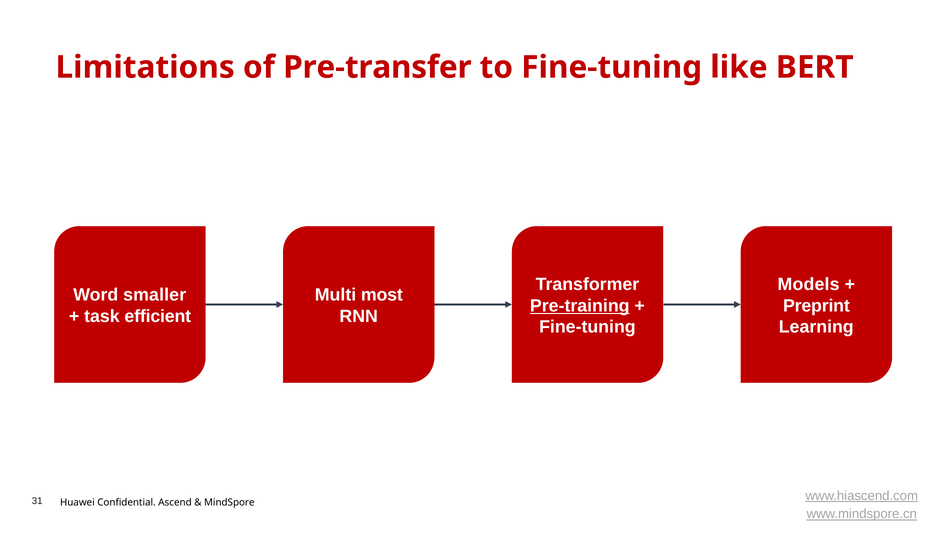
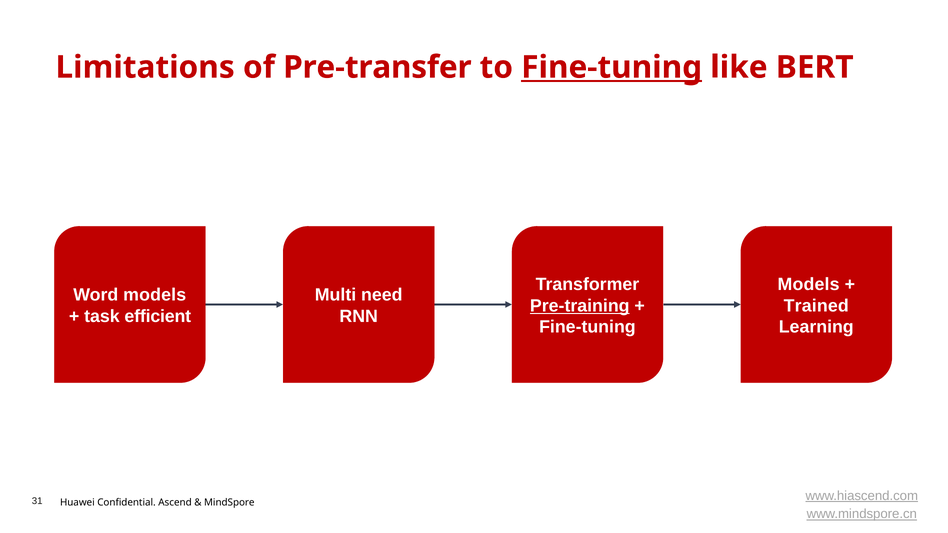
Fine-tuning underline: none -> present (612, 67)
Word smaller: smaller -> models (155, 295)
most: most -> need (382, 295)
Preprint: Preprint -> Trained (816, 306)
